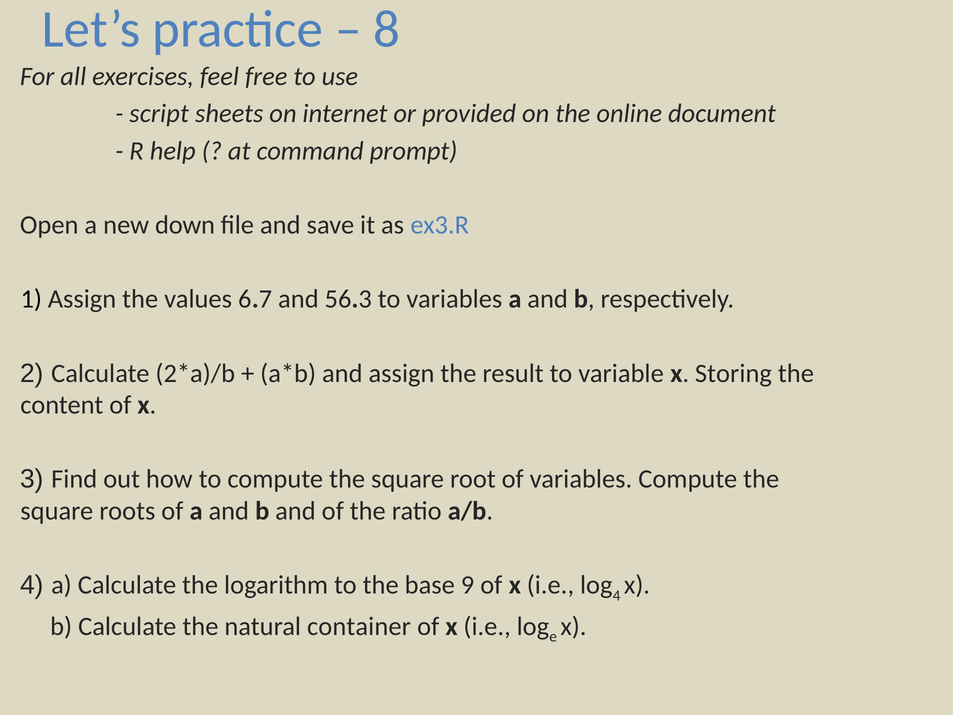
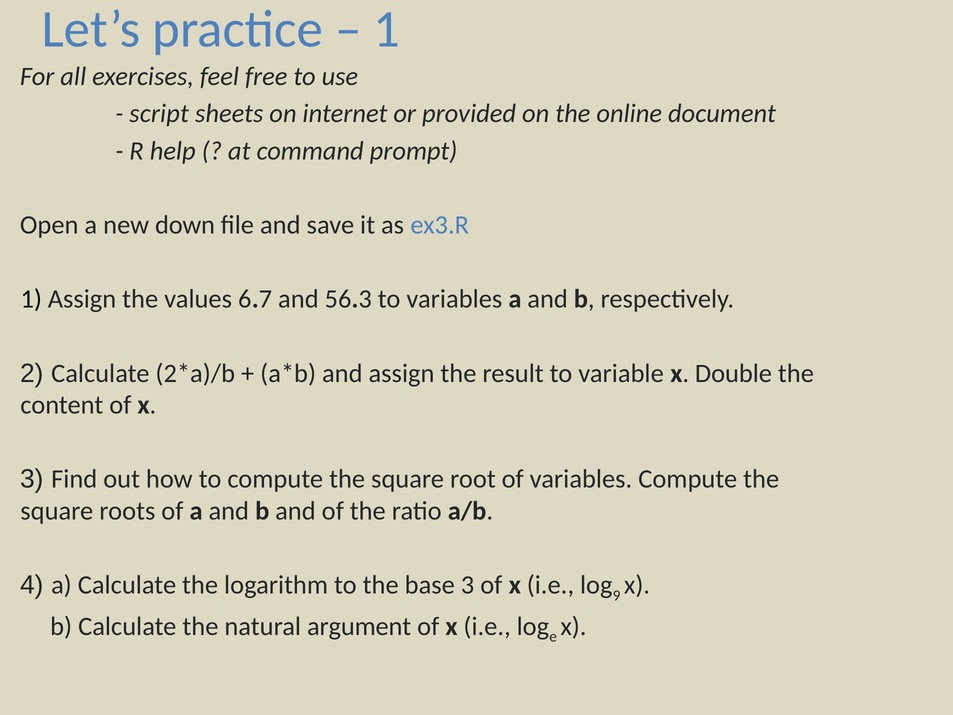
8: 8 -> 1 (387, 29)
Storing: Storing -> Double (733, 373)
base 9: 9 -> 3 (468, 585)
4: 4 -> 9 (617, 595)
container: container -> argument (359, 626)
